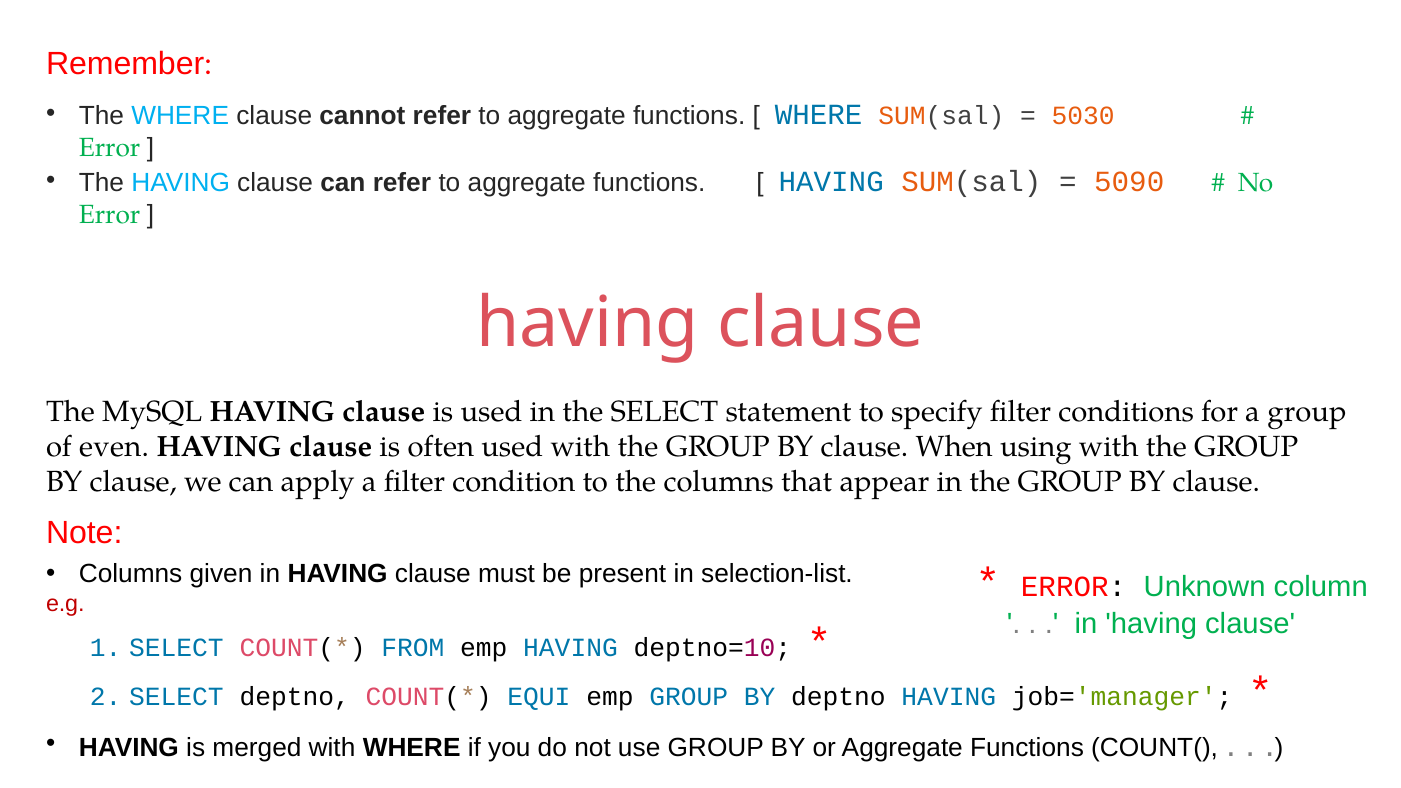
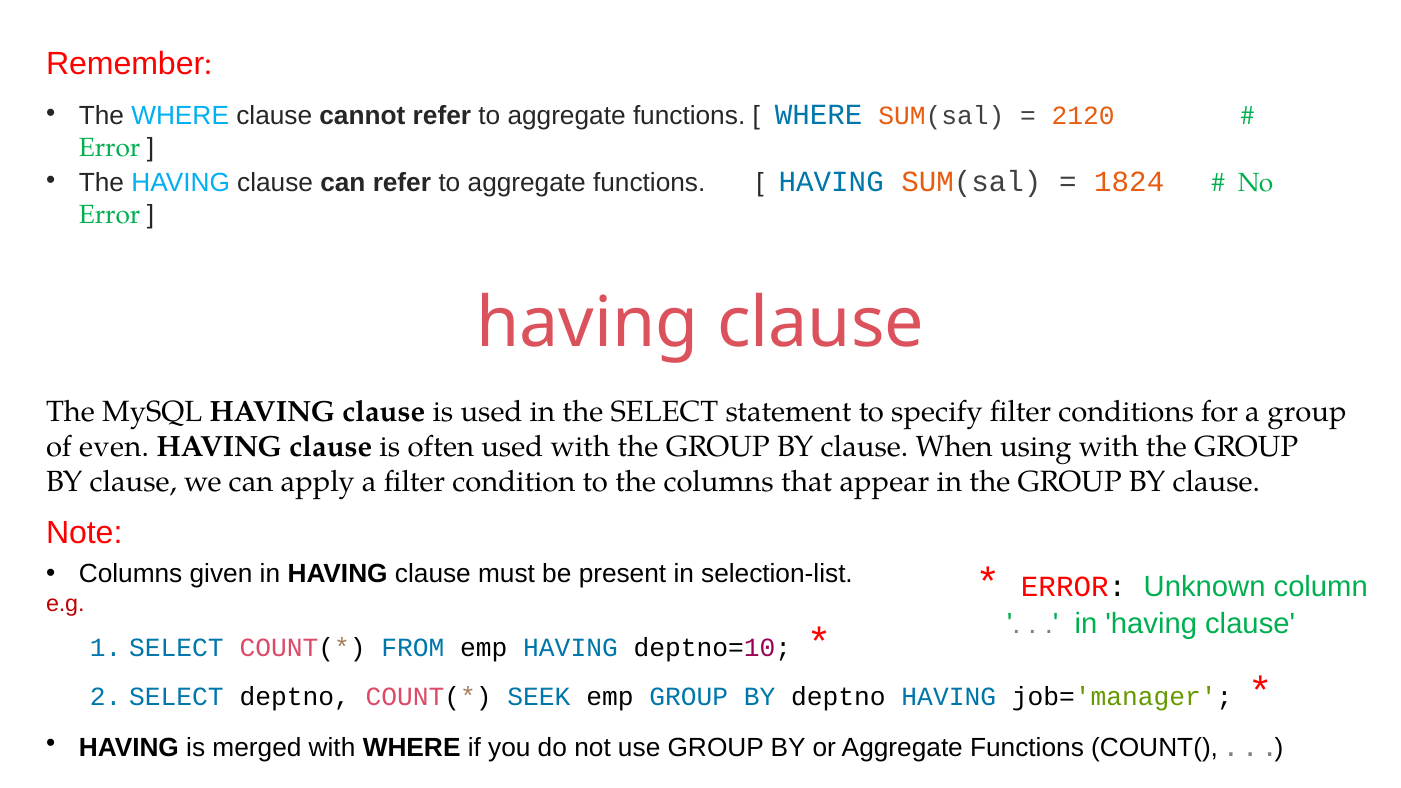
5030: 5030 -> 2120 (1083, 116)
5090: 5090 -> 1824 (1129, 181)
EQUI: EQUI -> SEEK (539, 697)
